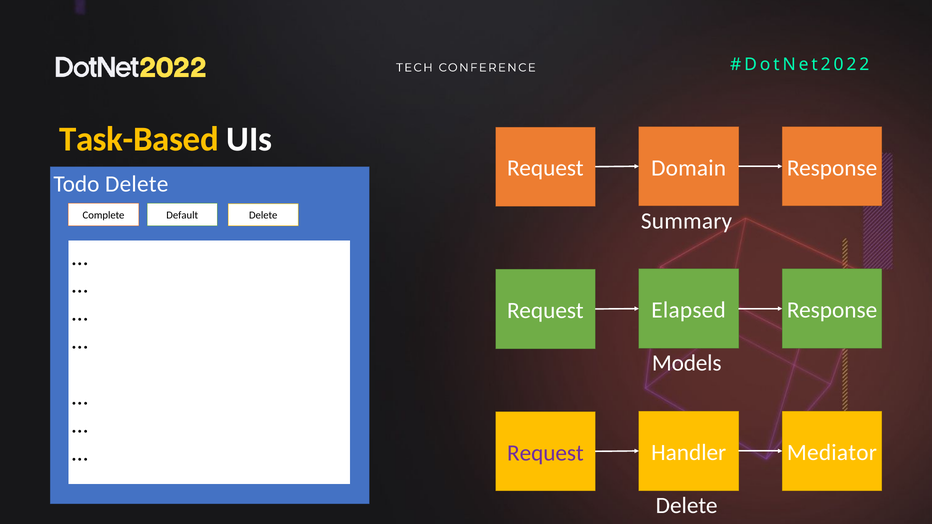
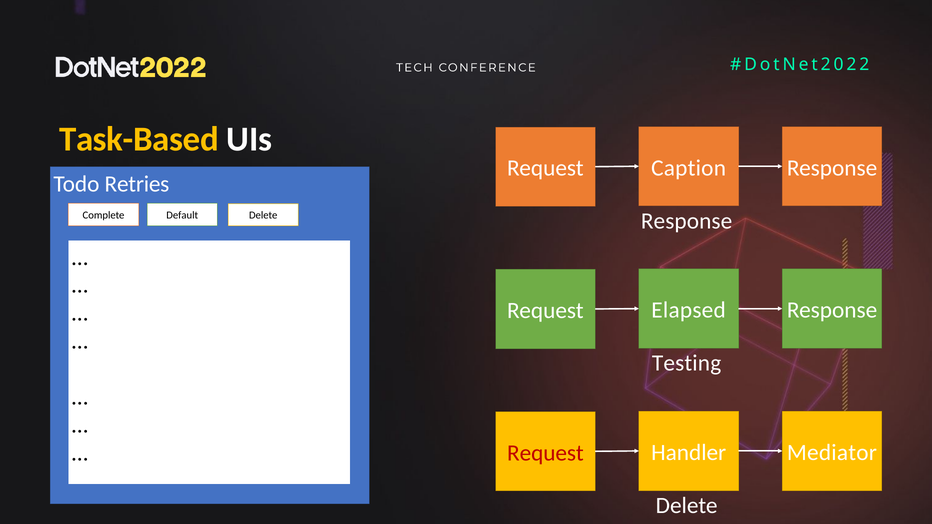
Domain: Domain -> Caption (689, 168)
Todo Delete: Delete -> Retries (137, 184)
Delete Summary: Summary -> Response (687, 221)
Models: Models -> Testing (687, 363)
Request colour: purple -> red (545, 453)
